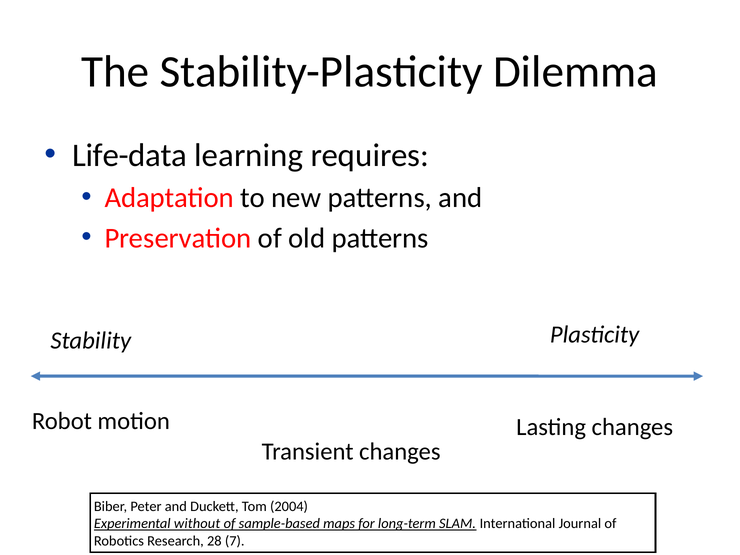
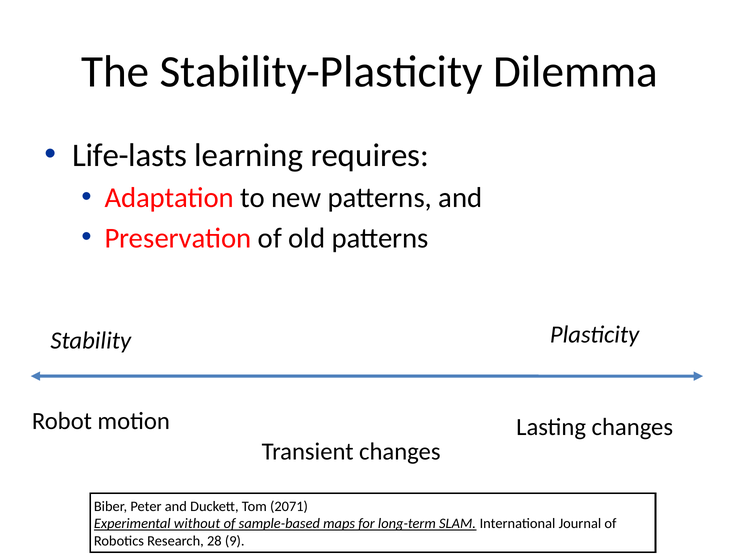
Life-data: Life-data -> Life-lasts (130, 155)
2004: 2004 -> 2071 (289, 506)
7: 7 -> 9 (235, 541)
